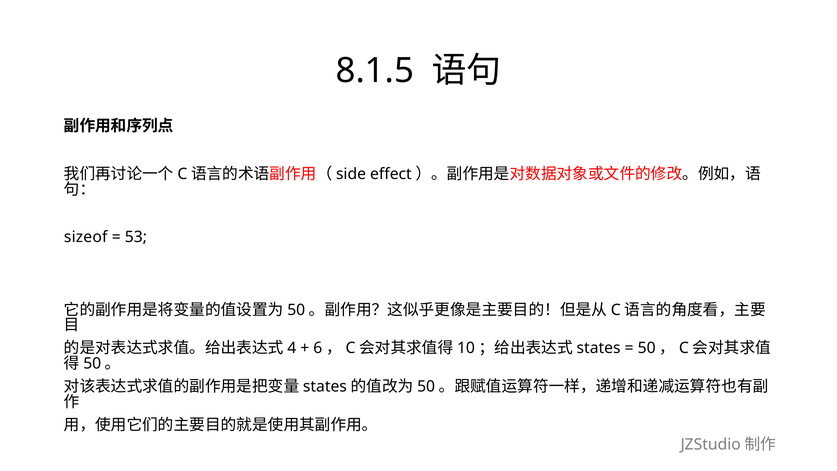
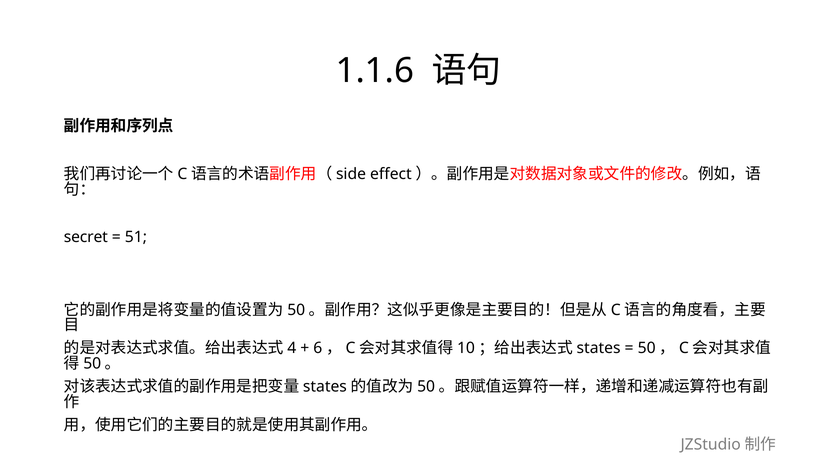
8.1.5: 8.1.5 -> 1.1.6 (375, 71)
sizeof: sizeof -> secret (86, 237)
53: 53 -> 51 (136, 237)
